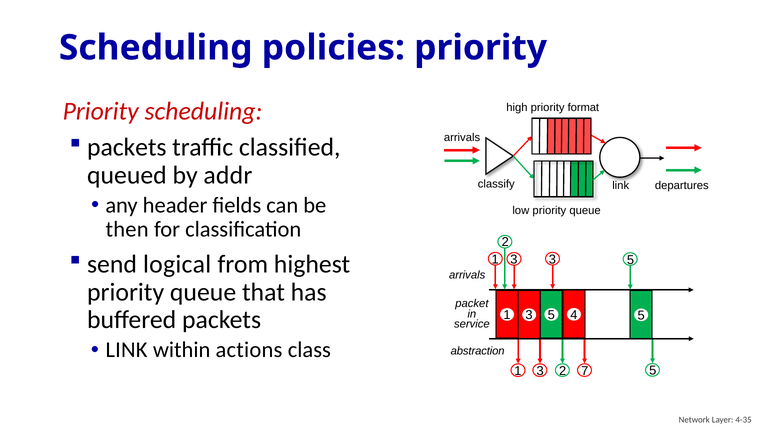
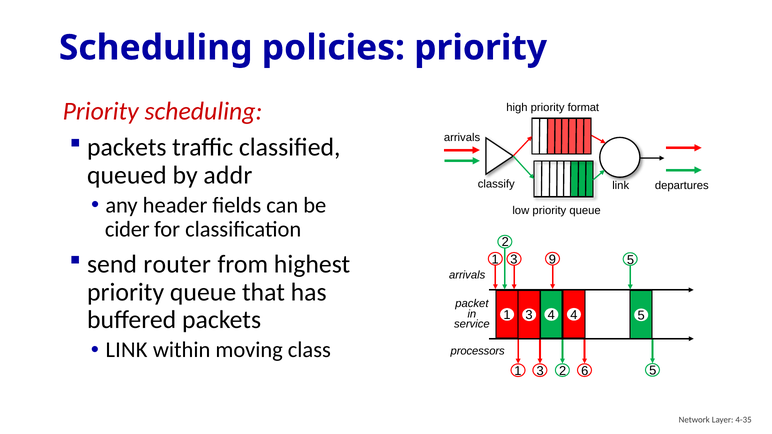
then: then -> cider (127, 230)
logical: logical -> router (177, 265)
3 3: 3 -> 9 (552, 259)
3 5: 5 -> 4 (551, 315)
actions: actions -> moving (249, 350)
abstraction: abstraction -> processors (478, 351)
7: 7 -> 6 (585, 371)
